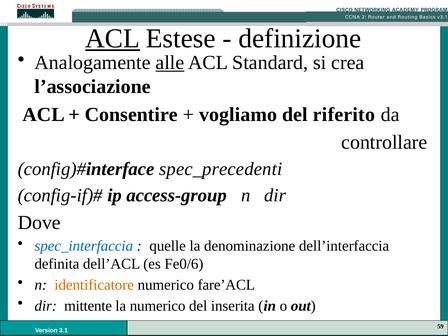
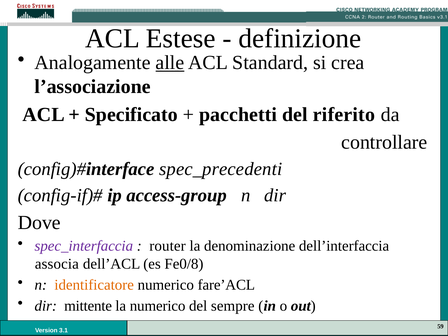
ACL underline: present -> none (113, 38)
Consentire: Consentire -> Specificato (131, 114)
vogliamo: vogliamo -> pacchetti (238, 114)
spec_interfaccia colour: blue -> purple (84, 246)
quelle: quelle -> router (168, 246)
definita: definita -> associa (57, 264)
Fe0/6: Fe0/6 -> Fe0/8 (184, 264)
inserita: inserita -> sempre (233, 306)
